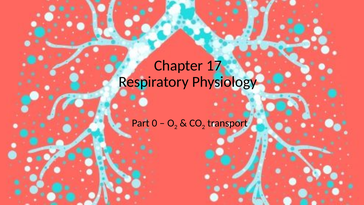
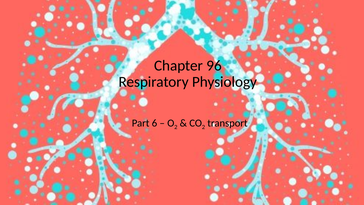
17: 17 -> 96 (214, 65)
0: 0 -> 6 (154, 123)
